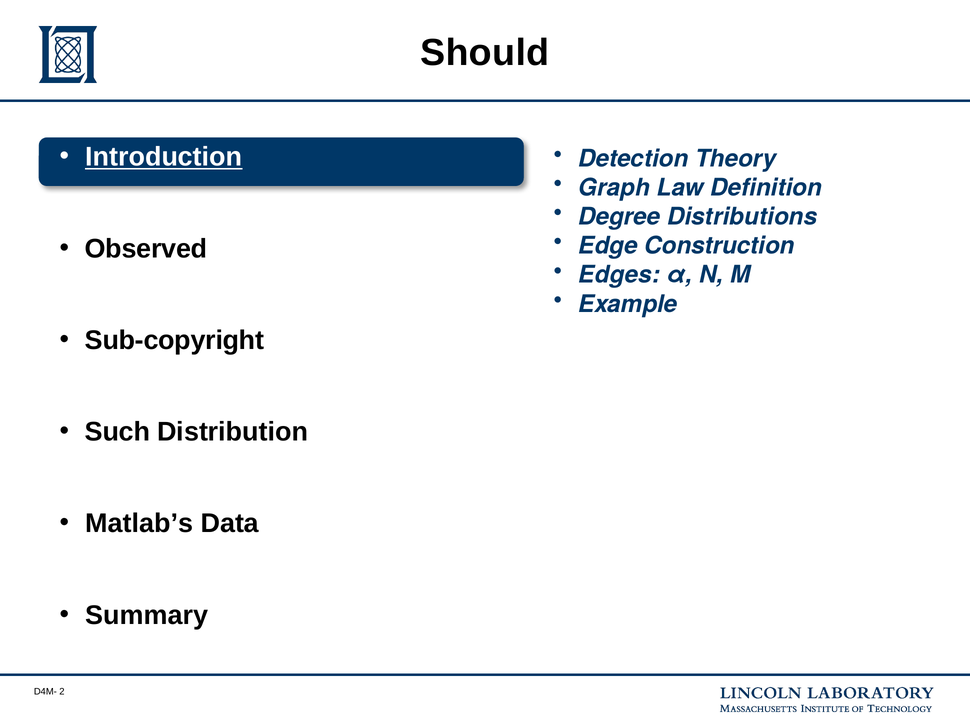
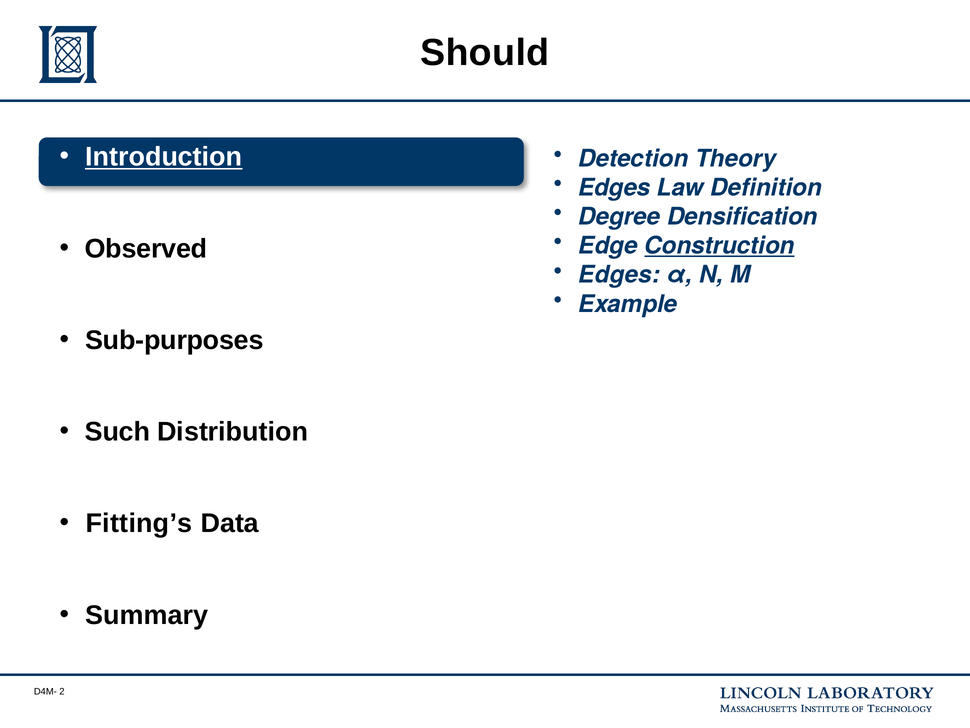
Graph: Graph -> Edges (614, 187)
Distributions: Distributions -> Densification (742, 217)
Construction underline: none -> present (719, 246)
Sub-copyright: Sub-copyright -> Sub-purposes (174, 340)
Matlab’s: Matlab’s -> Fitting’s (139, 523)
